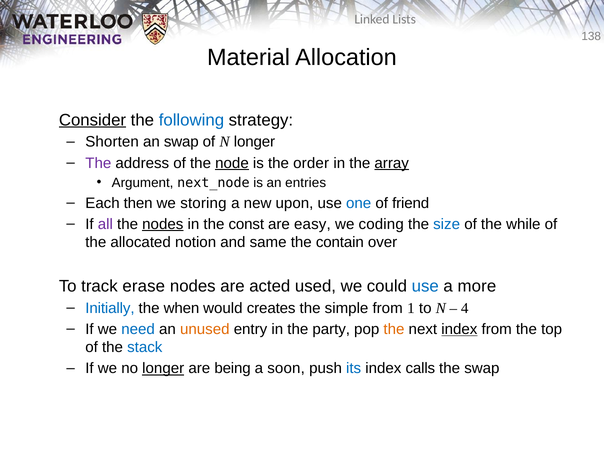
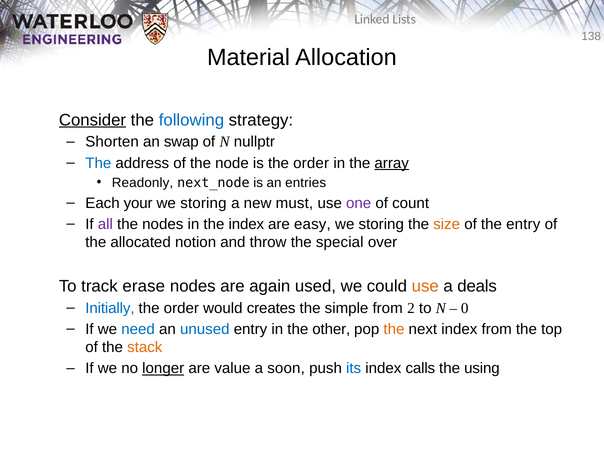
N longer: longer -> nullptr (254, 142)
The colour: purple -> blue (98, 163)
node underline: present -> none (232, 163)
Argument: Argument -> Readonly (143, 183)
then: then -> your (138, 203)
upon: upon -> must (294, 203)
one colour: blue -> purple (359, 203)
friend: friend -> count (411, 203)
nodes underline: present -> none (163, 224)
the const: const -> index (246, 224)
coding: coding -> storing (381, 224)
size colour: blue -> orange (447, 224)
the while: while -> entry (523, 224)
same: same -> throw (268, 242)
contain: contain -> special (340, 242)
acted: acted -> again (270, 286)
use colour: blue -> orange (425, 286)
more: more -> deals (477, 286)
when: when -> order (181, 308)
1: 1 -> 2 (411, 308)
4: 4 -> 0 (465, 308)
unused colour: orange -> blue (205, 329)
party: party -> other (331, 329)
index underline: present -> none (459, 329)
stack colour: blue -> orange (145, 347)
being: being -> value (232, 368)
the swap: swap -> using (482, 368)
